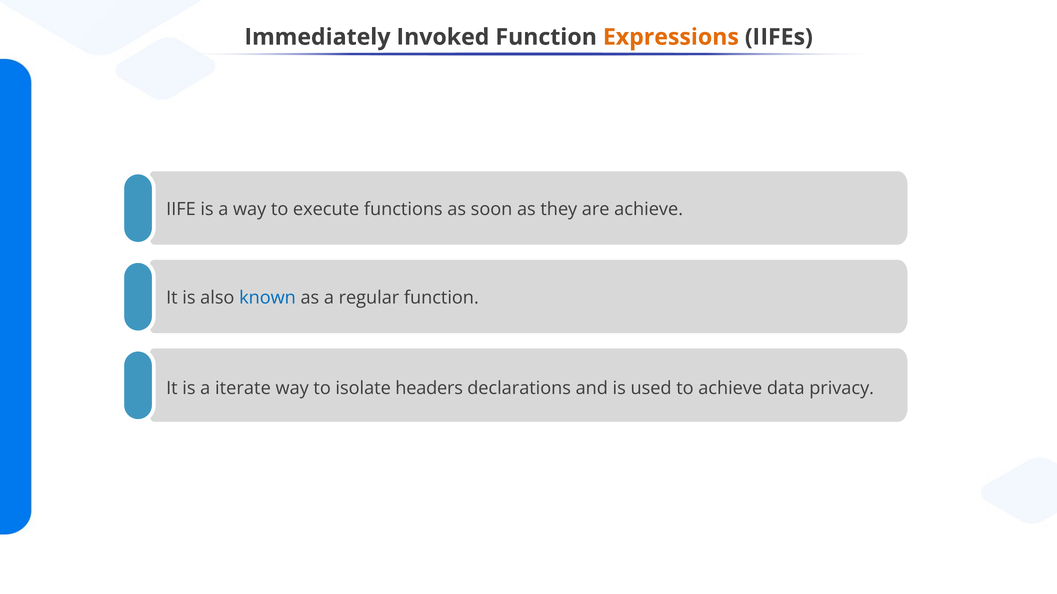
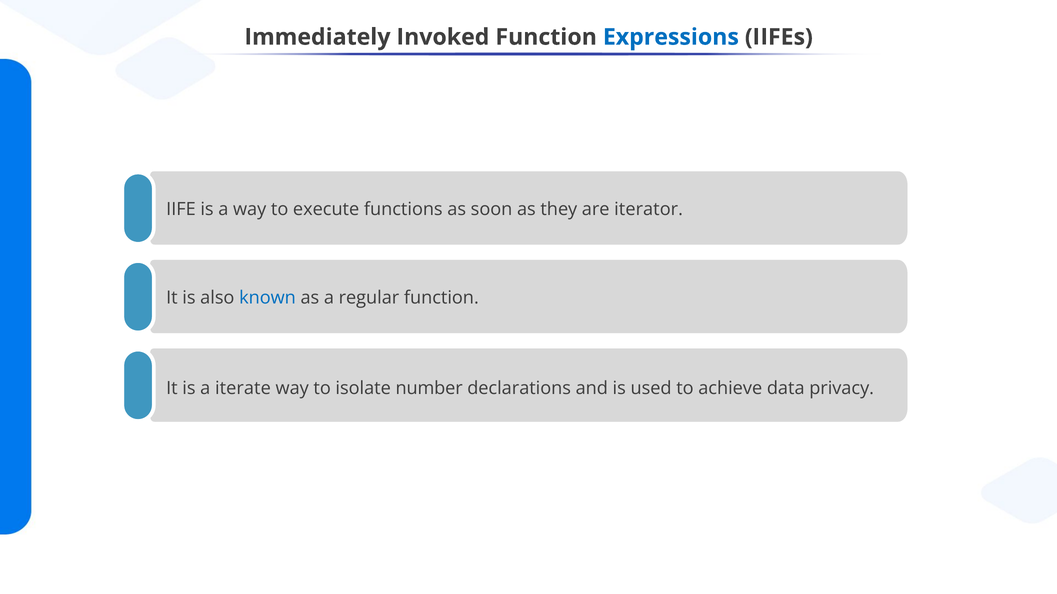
Expressions colour: orange -> blue (671, 37)
are achieve: achieve -> iterator (649, 210)
headers: headers -> number (429, 388)
